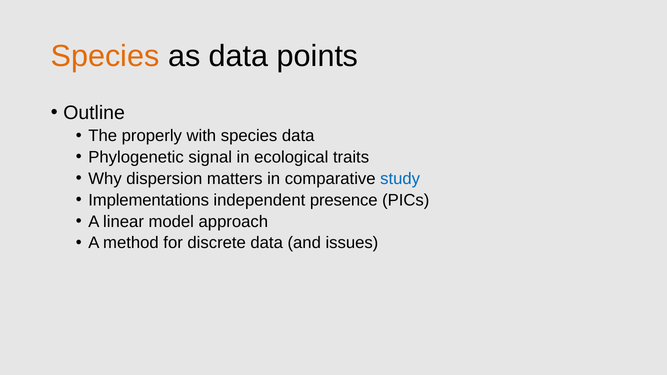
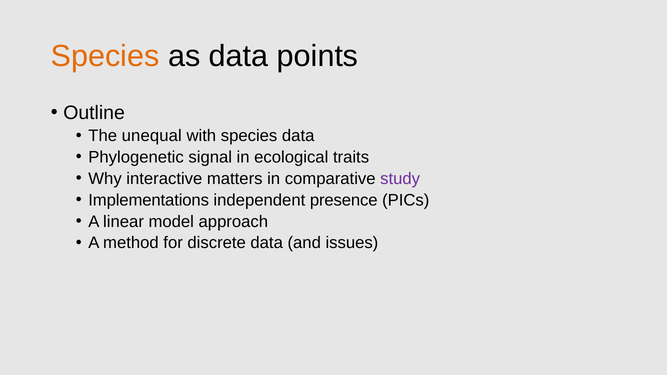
properly: properly -> unequal (152, 136)
dispersion: dispersion -> interactive (164, 179)
study colour: blue -> purple (400, 179)
